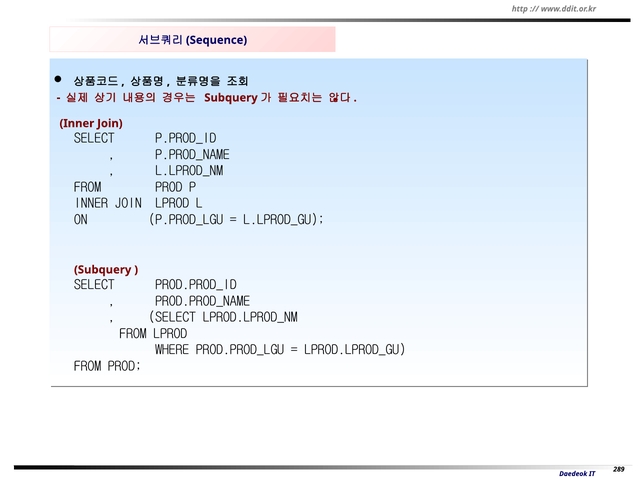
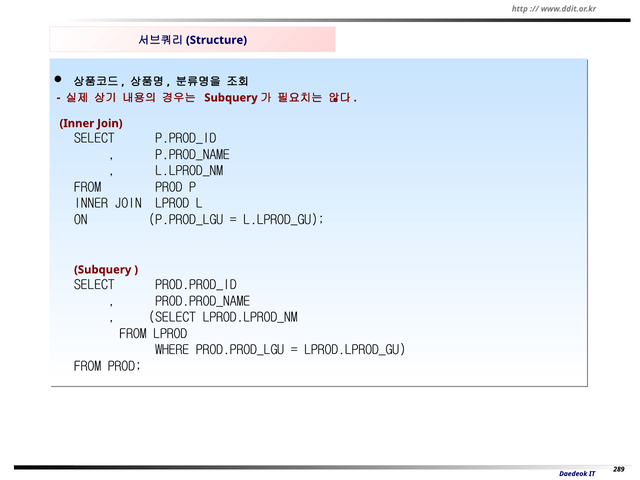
Sequence: Sequence -> Structure (216, 40)
